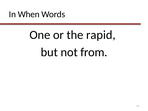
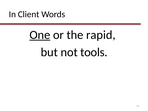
When: When -> Client (29, 14)
One underline: none -> present (40, 35)
from: from -> tools (94, 52)
